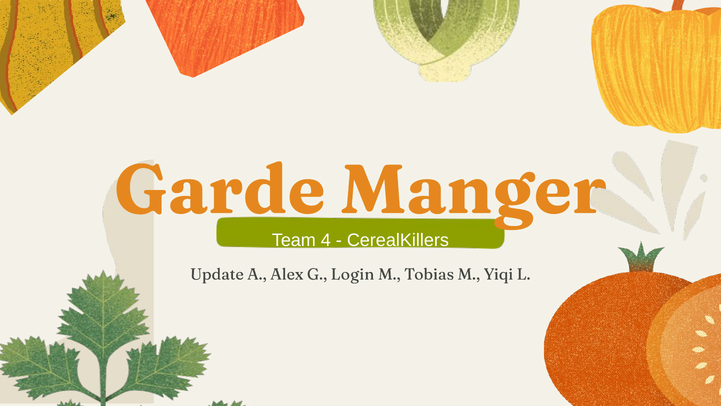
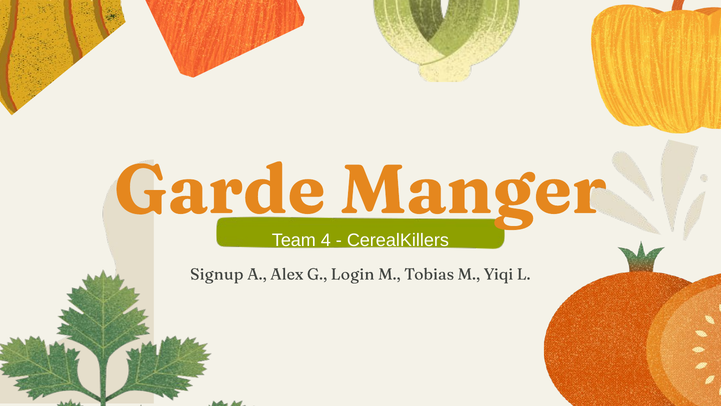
Update: Update -> Signup (217, 274)
